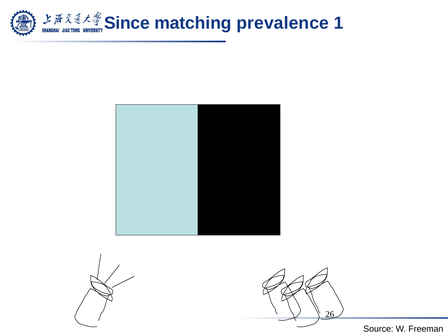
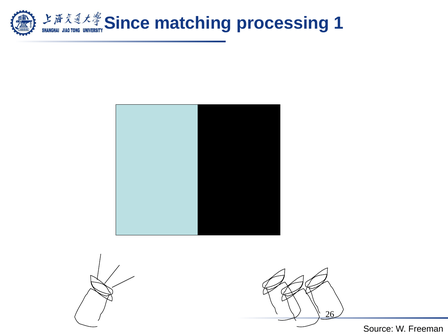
prevalence: prevalence -> processing (283, 23)
